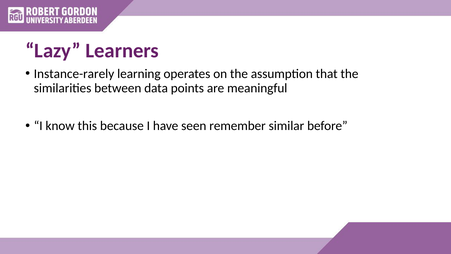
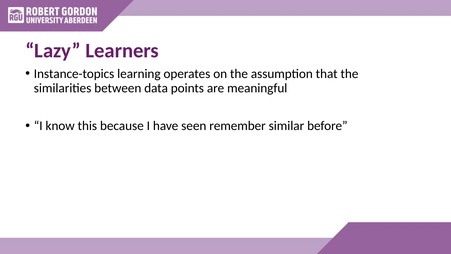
Instance-rarely: Instance-rarely -> Instance-topics (74, 74)
